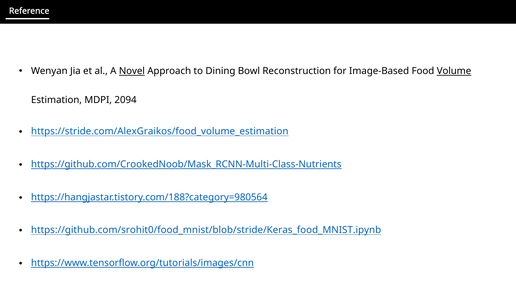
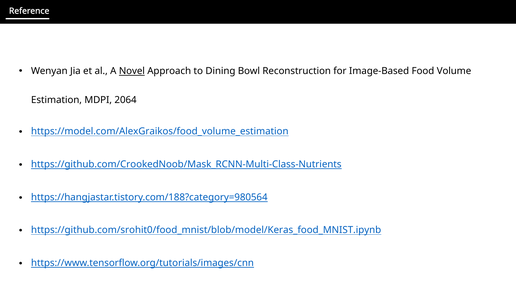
Volume underline: present -> none (454, 71)
2094: 2094 -> 2064 (126, 100)
https://stride.com/AlexGraikos/food_volume_estimation: https://stride.com/AlexGraikos/food_volume_estimation -> https://model.com/AlexGraikos/food_volume_estimation (160, 132)
https://github.com/srohit0/food_mnist/blob/stride/Keras_food_MNIST.ipynb: https://github.com/srohit0/food_mnist/blob/stride/Keras_food_MNIST.ipynb -> https://github.com/srohit0/food_mnist/blob/model/Keras_food_MNIST.ipynb (206, 230)
